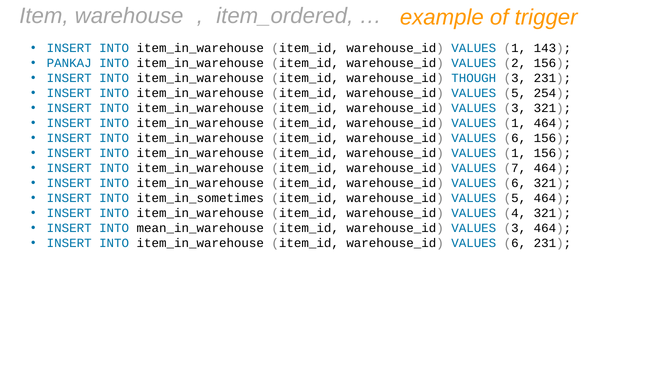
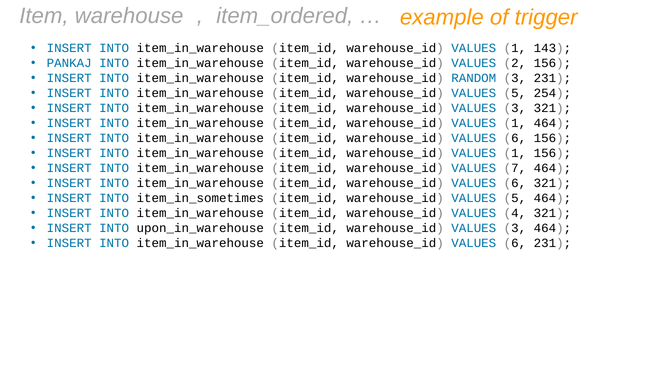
THOUGH: THOUGH -> RANDOM (474, 78)
mean_in_warehouse: mean_in_warehouse -> upon_in_warehouse (200, 228)
